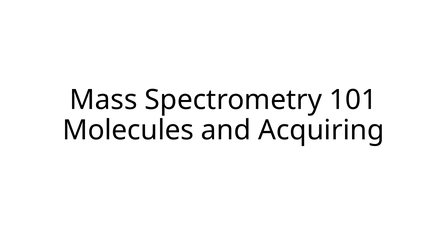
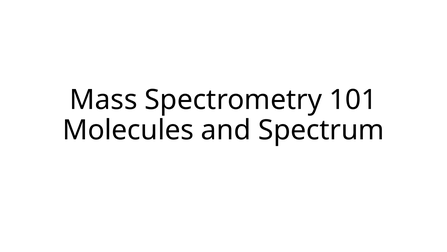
Acquiring: Acquiring -> Spectrum (321, 130)
